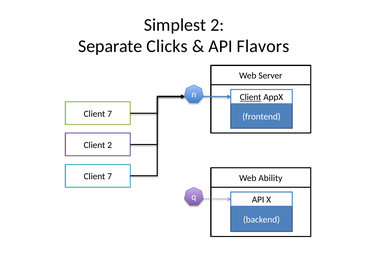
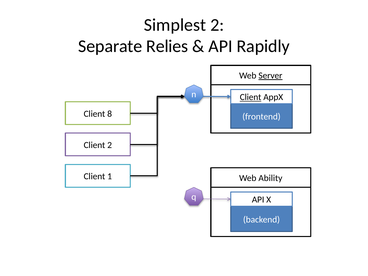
Clicks: Clicks -> Relies (167, 46)
Flavors: Flavors -> Rapidly (263, 46)
Server underline: none -> present (270, 76)
7: 7 -> 8 (110, 114)
7: 7 -> 1 (110, 176)
